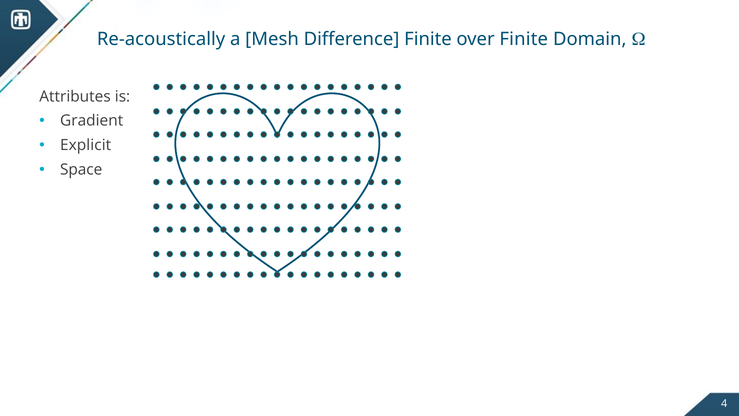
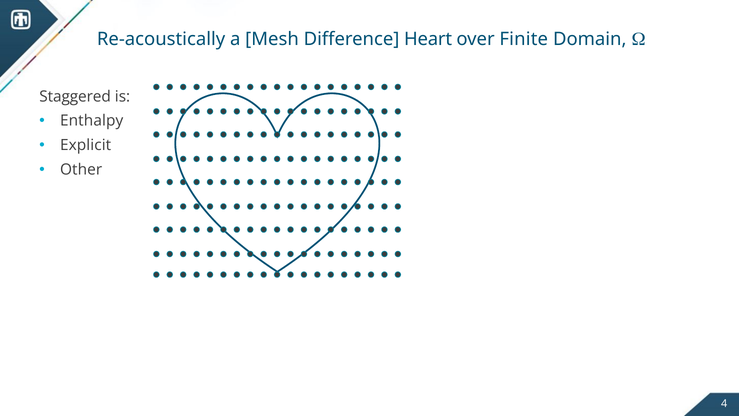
Difference Finite: Finite -> Heart (428, 39)
Attributes: Attributes -> Staggered (75, 96)
Gradient: Gradient -> Enthalpy (92, 121)
Space: Space -> Other (81, 169)
